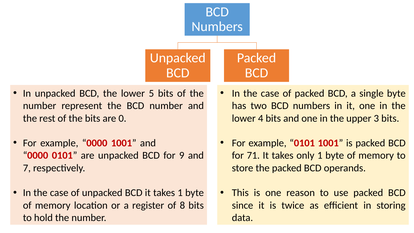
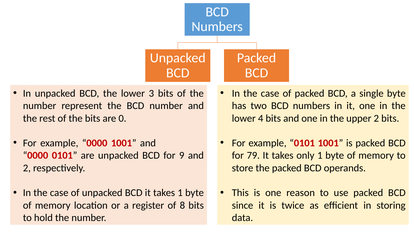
5: 5 -> 3 (151, 93)
upper 3: 3 -> 2 (376, 118)
71: 71 -> 79 (253, 155)
7: 7 -> 2 (27, 168)
